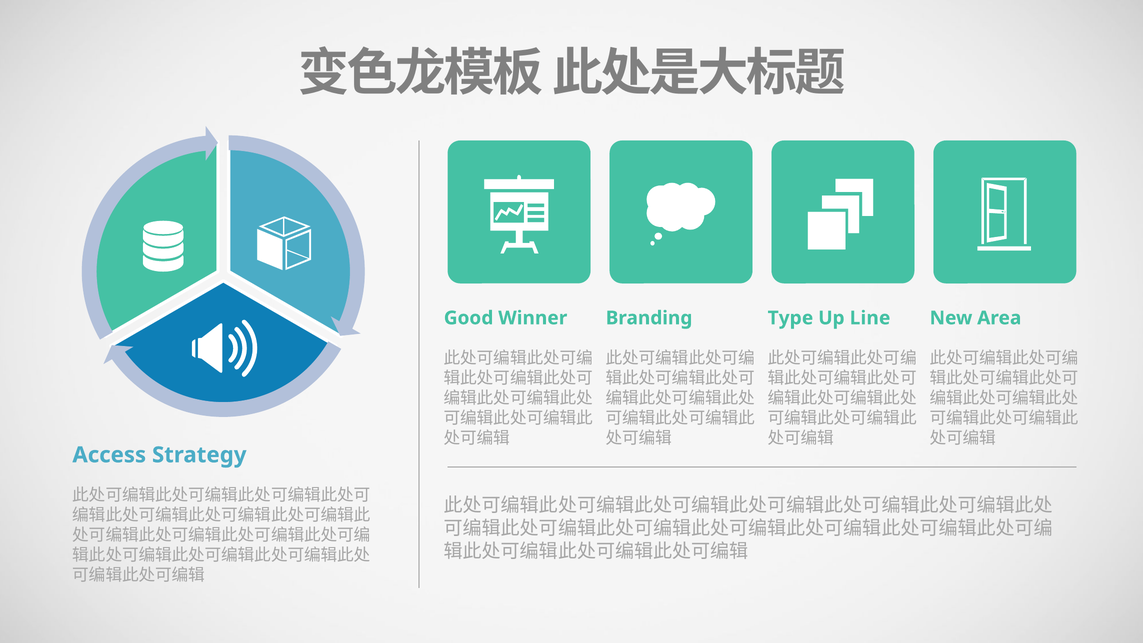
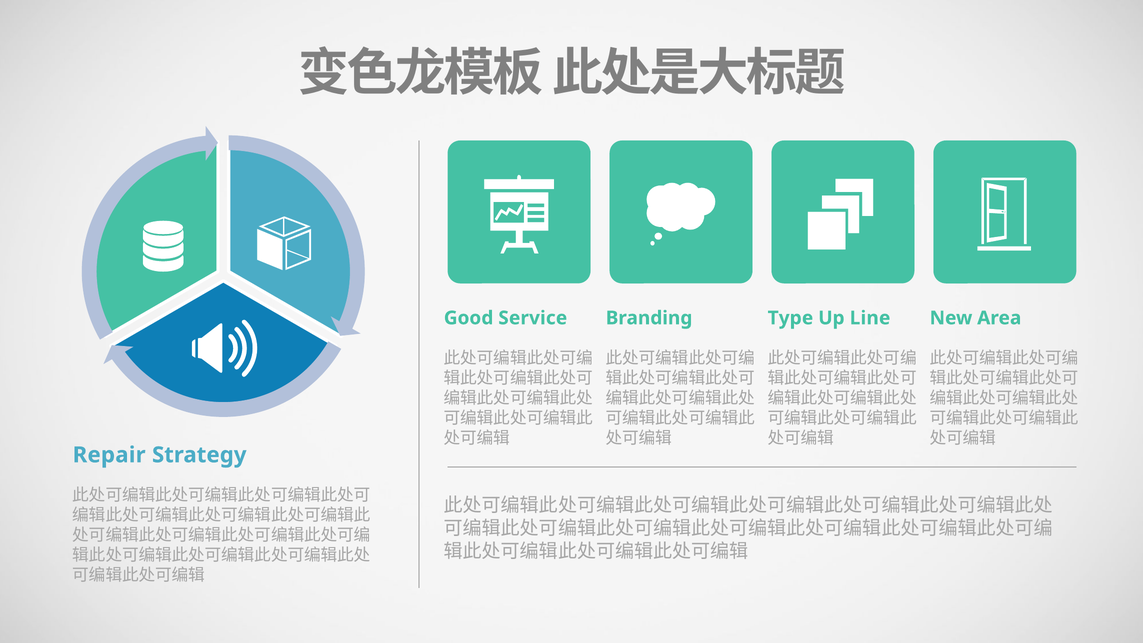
Winner: Winner -> Service (533, 318)
Access: Access -> Repair (109, 455)
